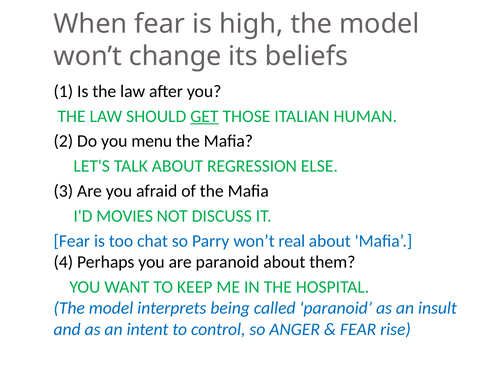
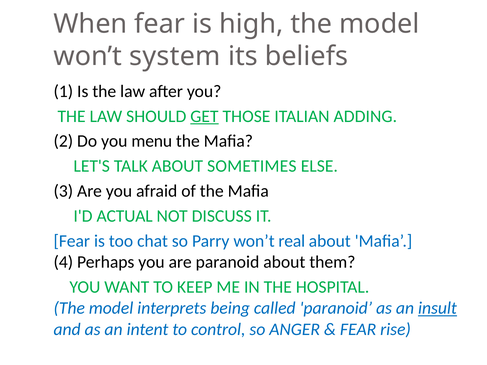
change: change -> system (175, 56)
HUMAN: HUMAN -> ADDING (365, 116)
REGRESSION: REGRESSION -> SOMETIMES (252, 166)
MOVIES: MOVIES -> ACTUAL (125, 216)
insult underline: none -> present (437, 308)
